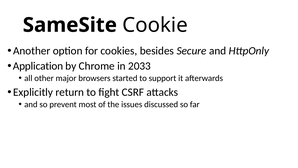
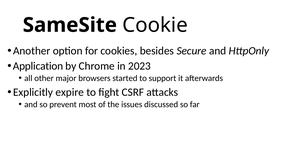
2033: 2033 -> 2023 (139, 66)
return: return -> expire (70, 92)
